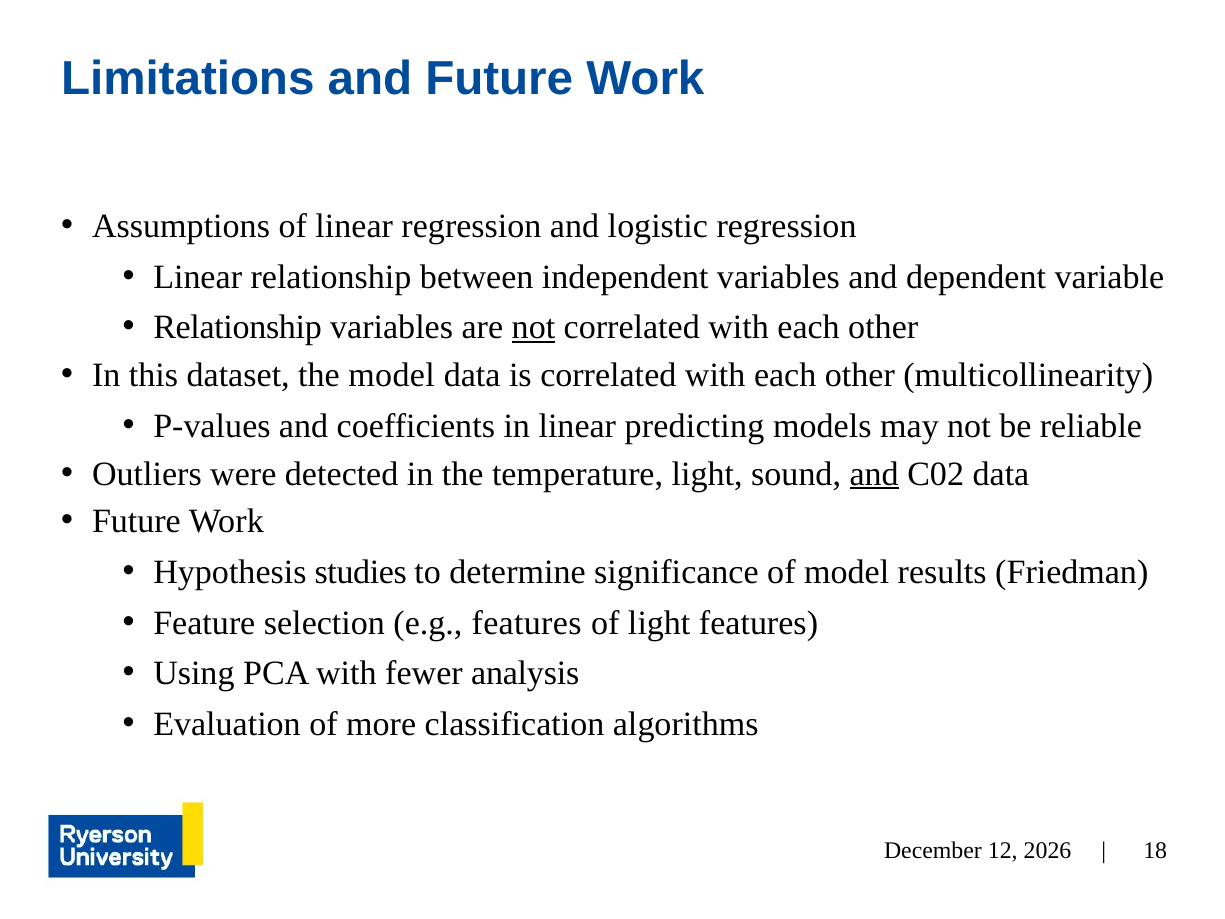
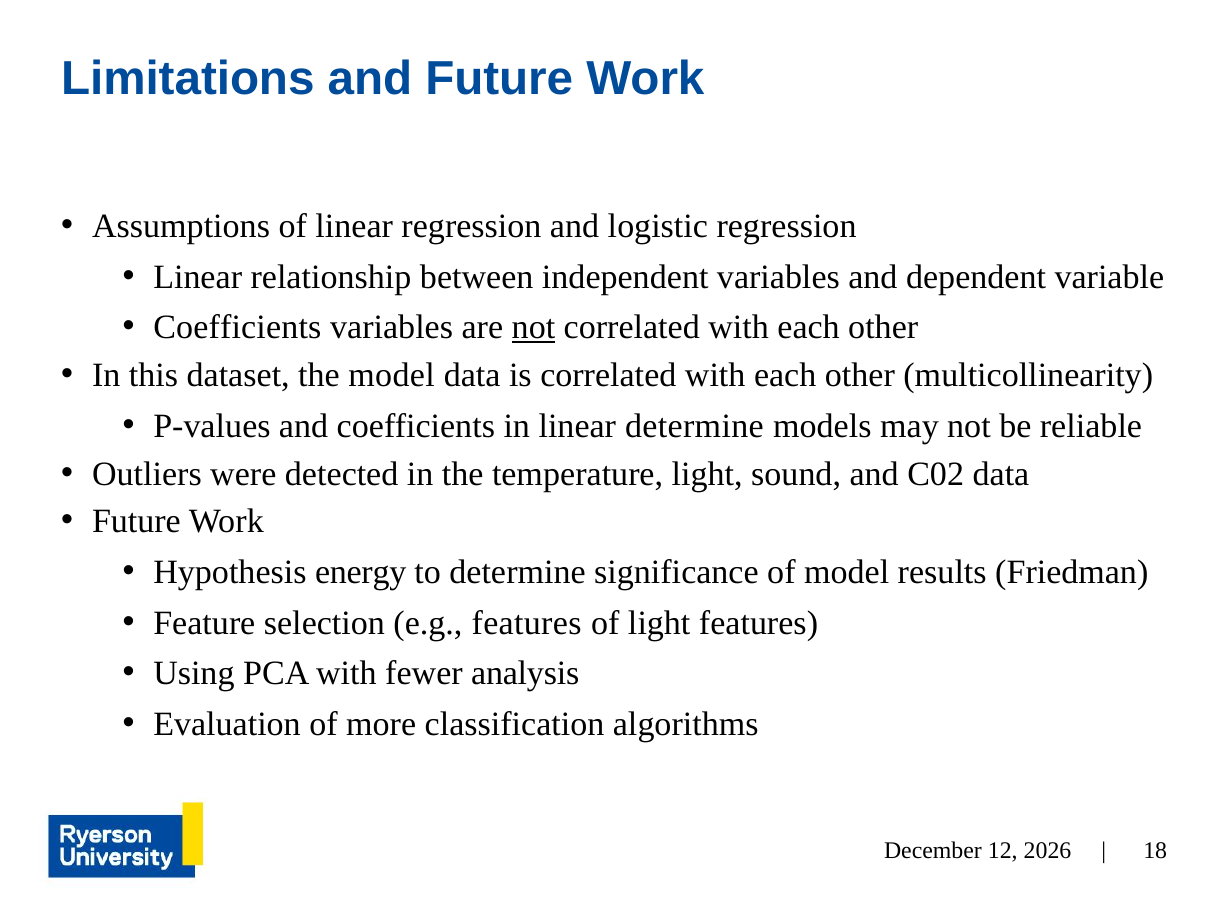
Relationship: Relationship -> Coefficients (237, 328)
linear predicting: predicting -> determine (694, 426)
and underline: present -> none (874, 474)
studies: studies -> energy (361, 572)
